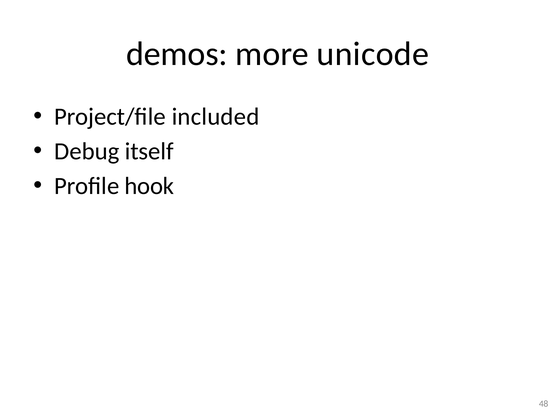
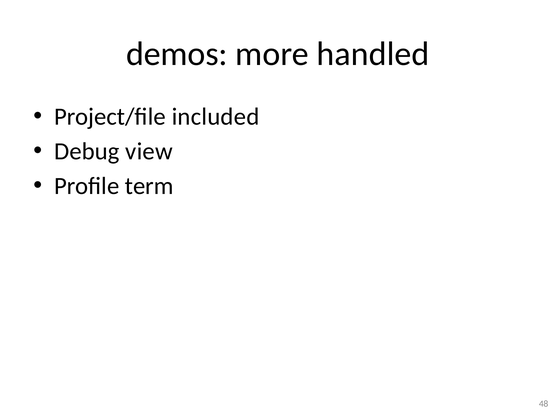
unicode: unicode -> handled (373, 54)
itself: itself -> view (149, 151)
hook: hook -> term (149, 186)
